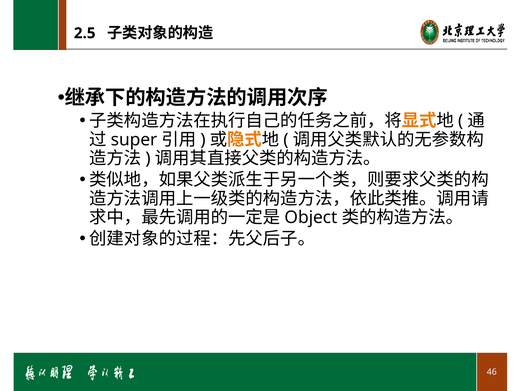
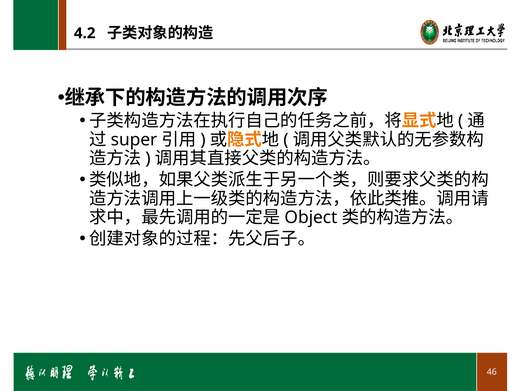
2.5: 2.5 -> 4.2 (85, 33)
